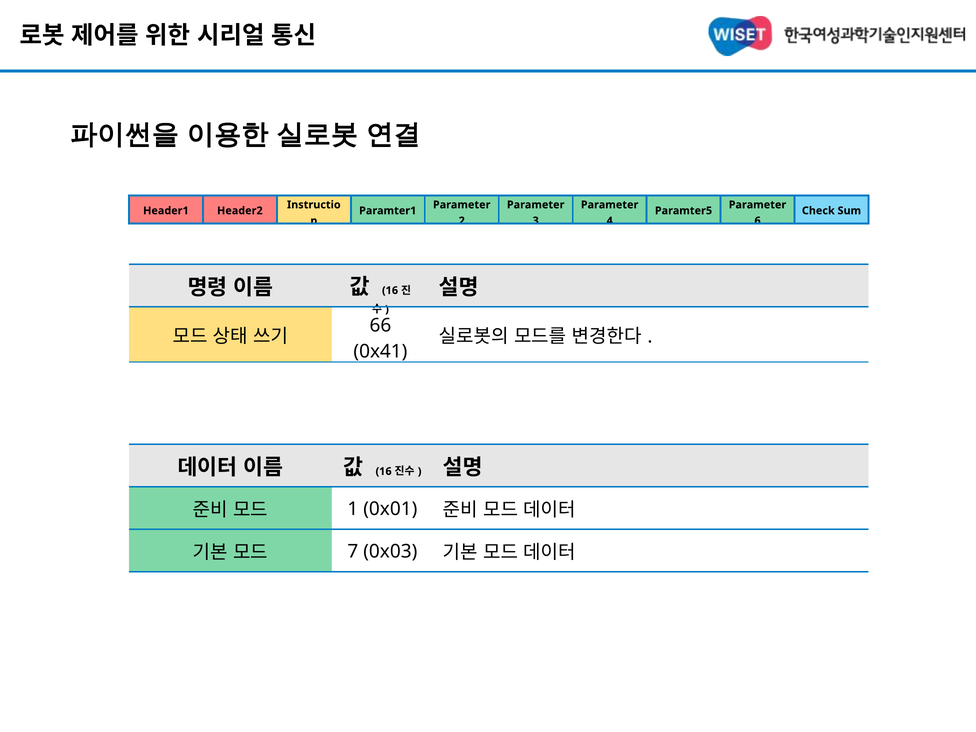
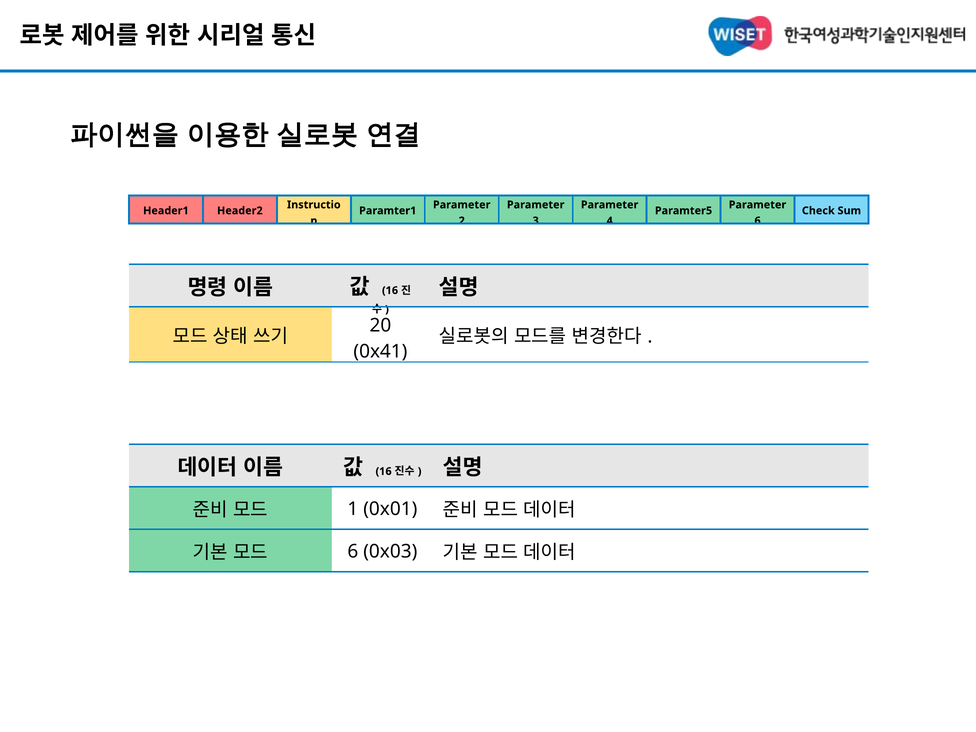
66: 66 -> 20 (380, 326)
7: 7 -> 6 (353, 552)
